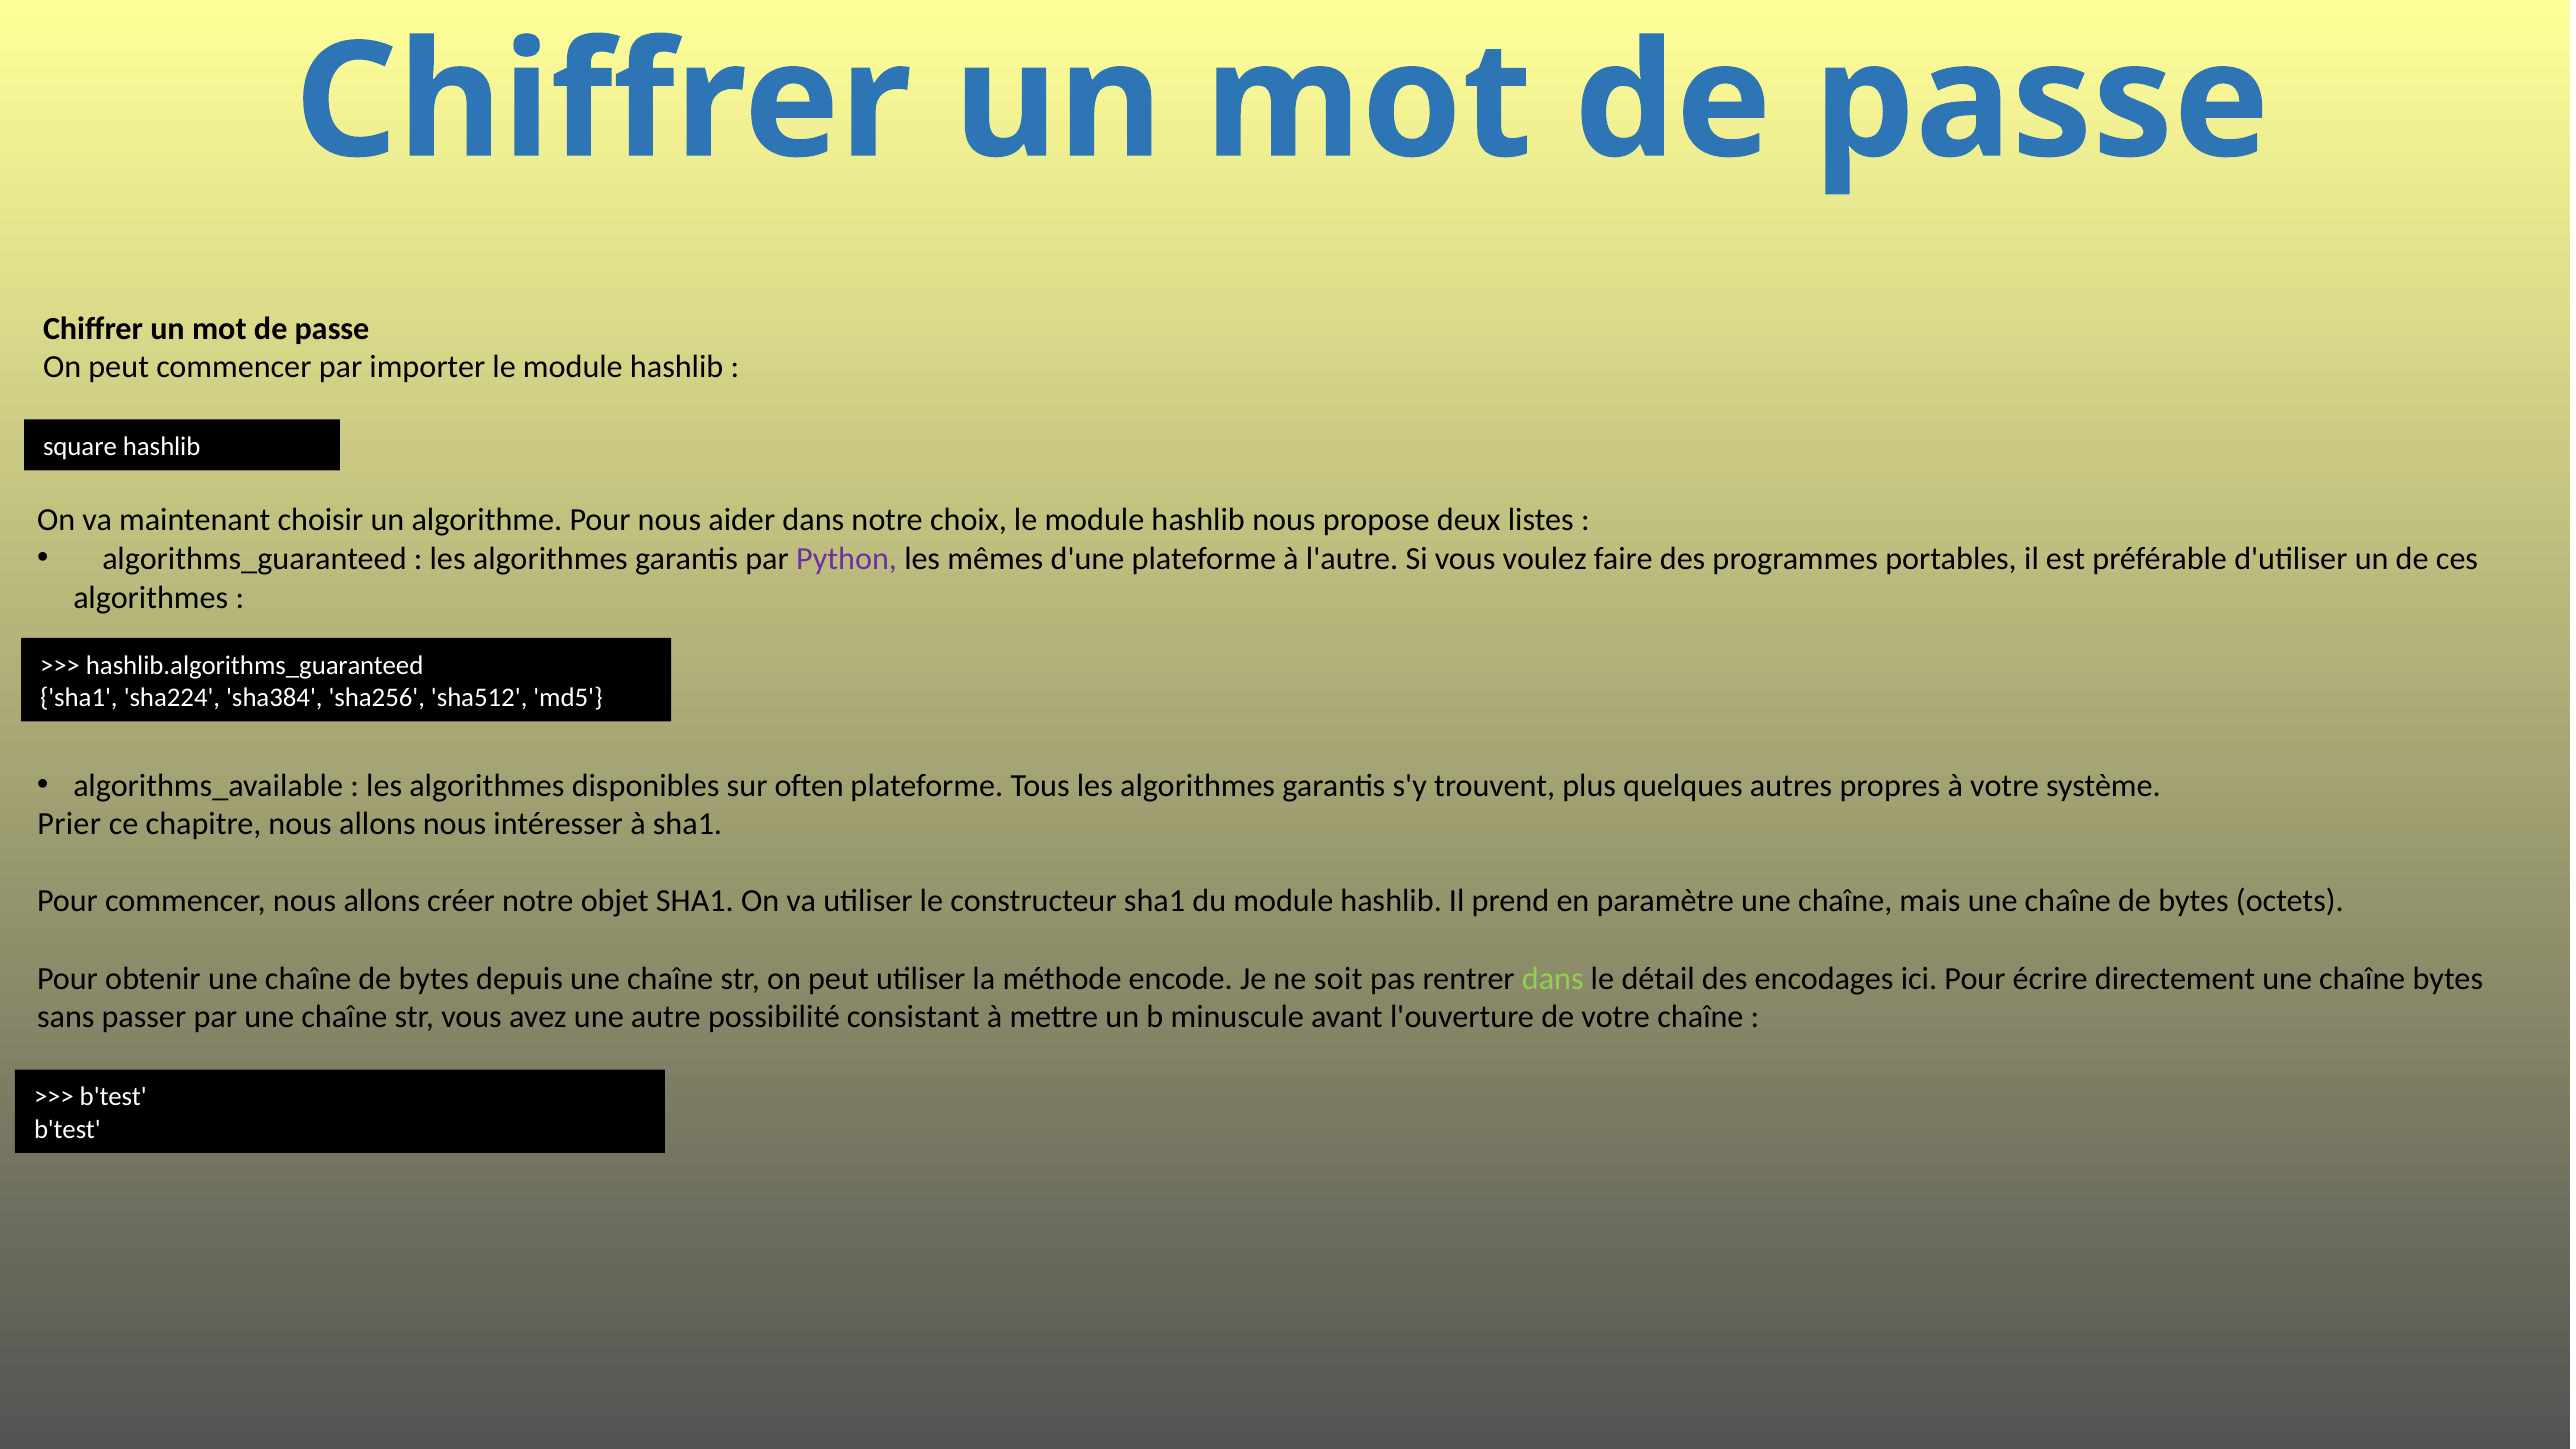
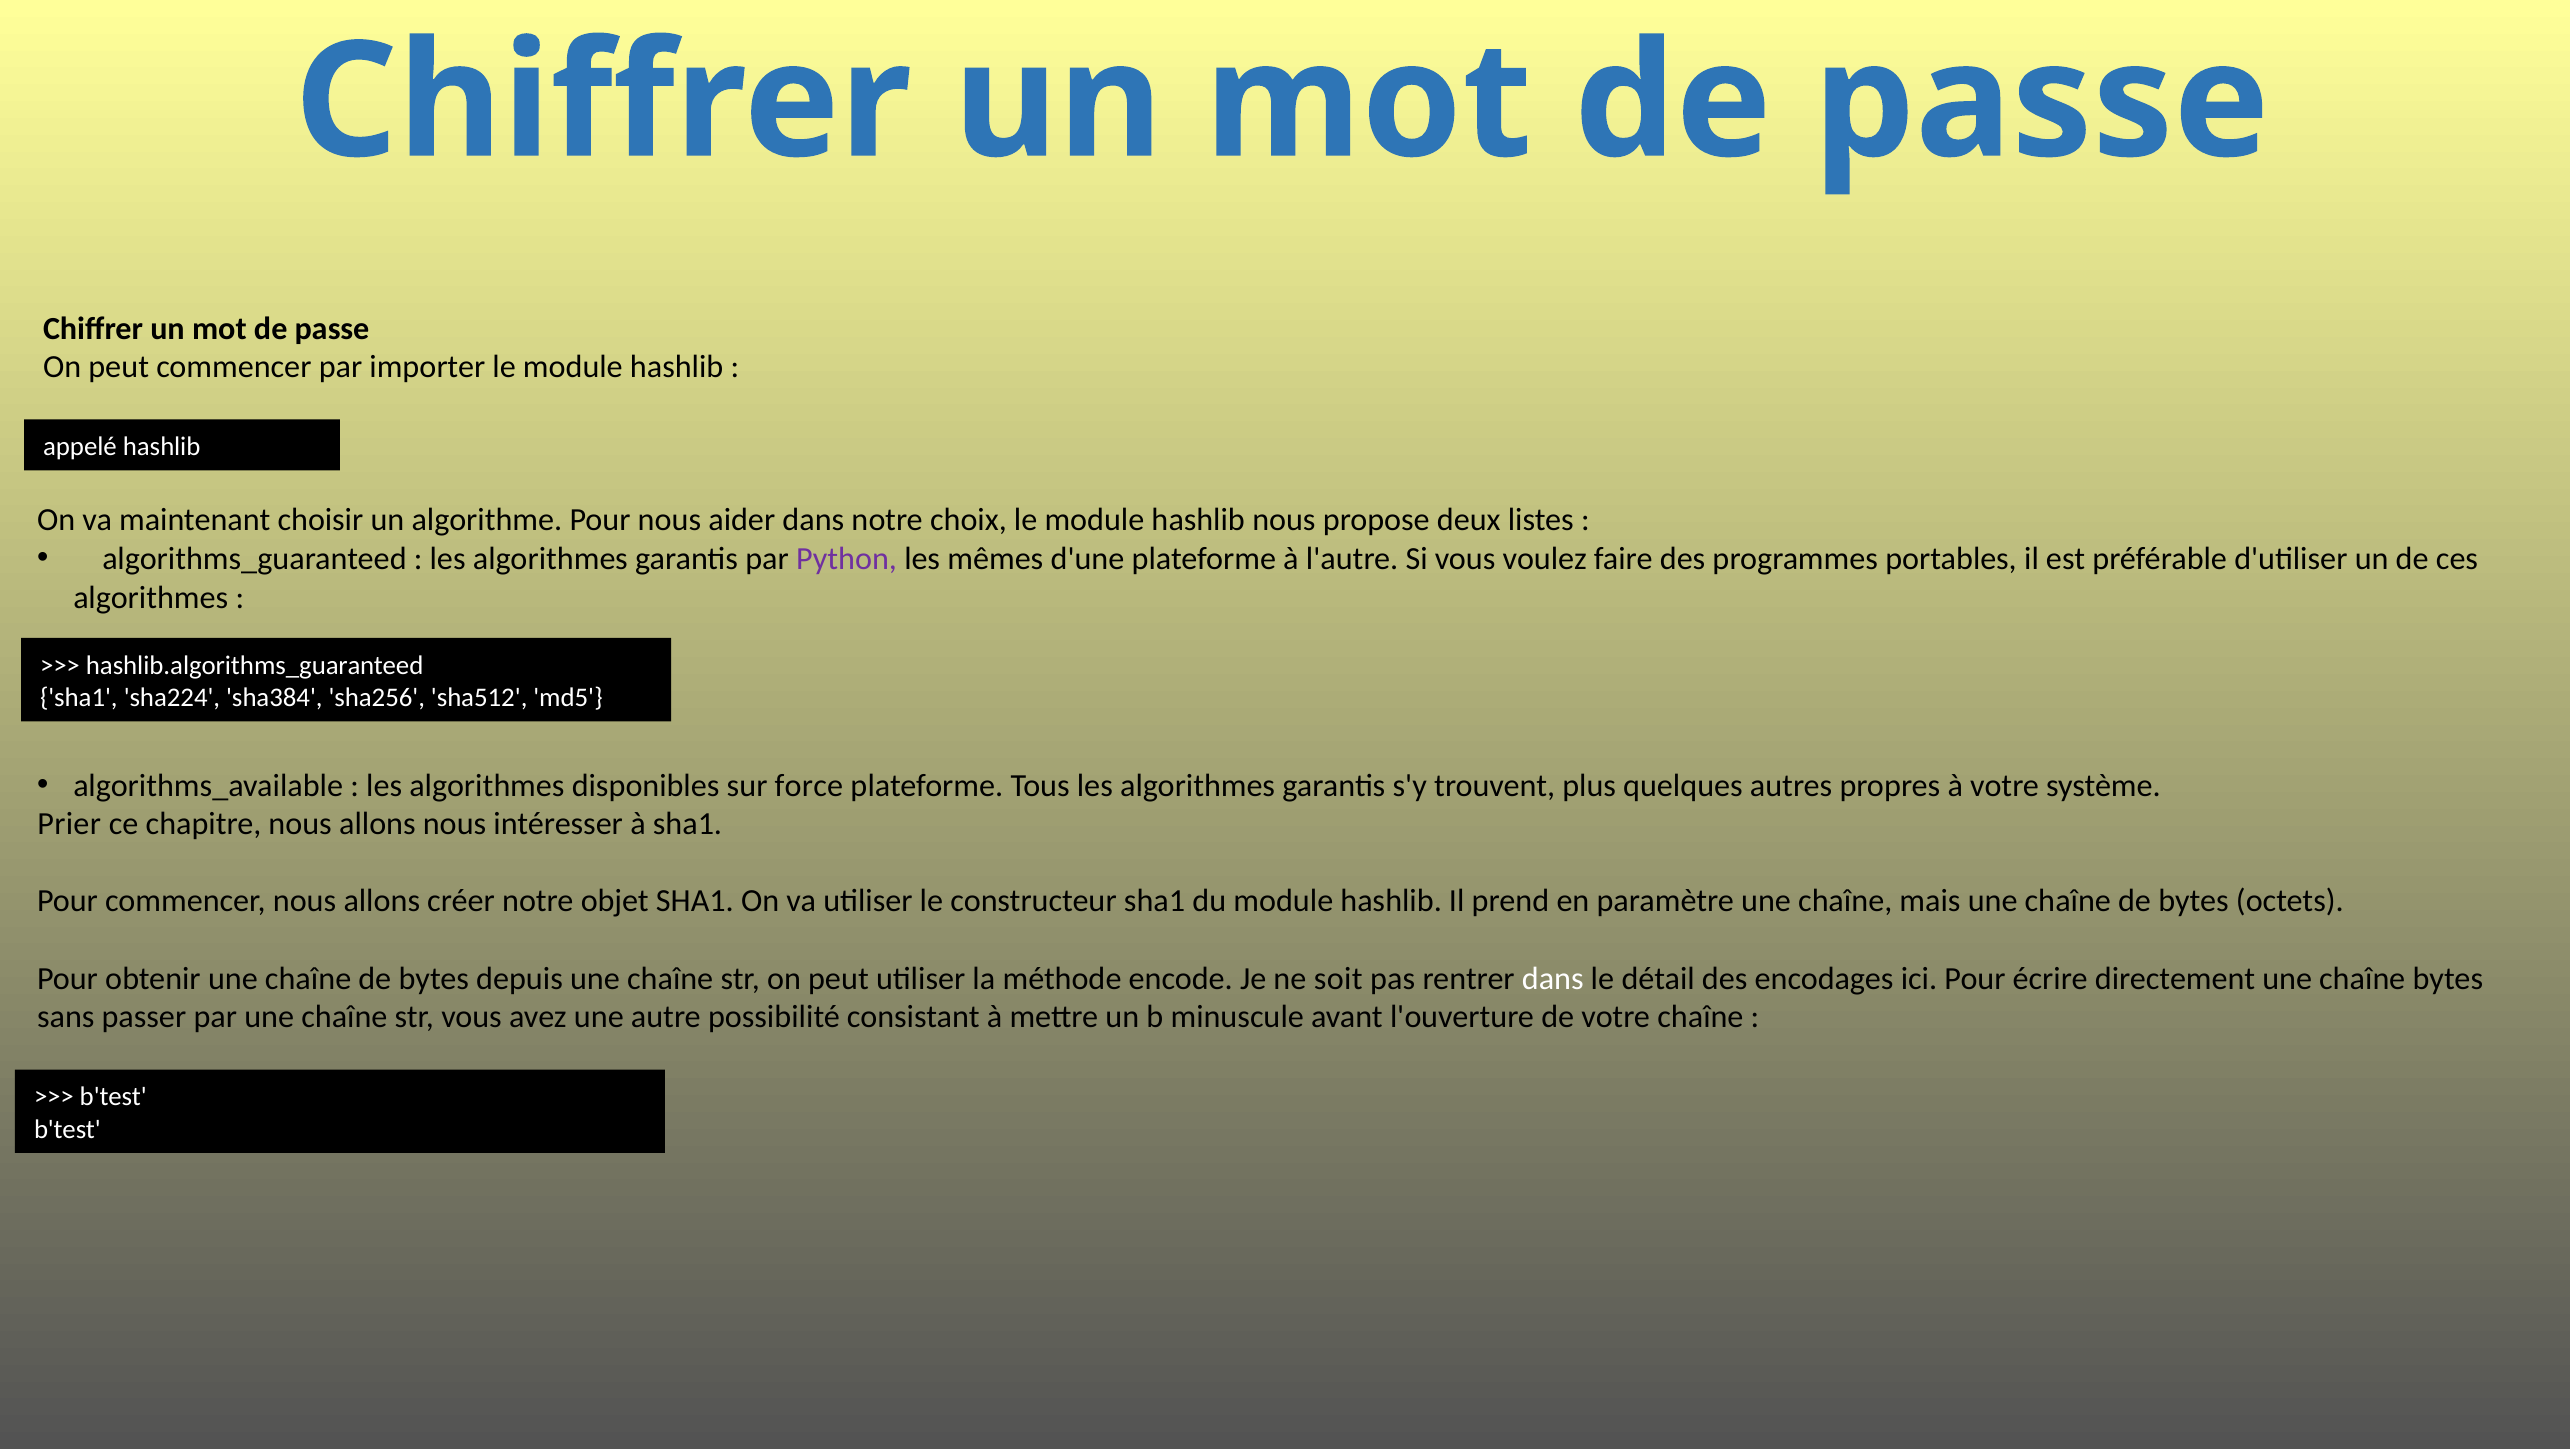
square: square -> appelé (80, 447)
often: often -> force (809, 785)
dans colour: light green -> white (1553, 979)
